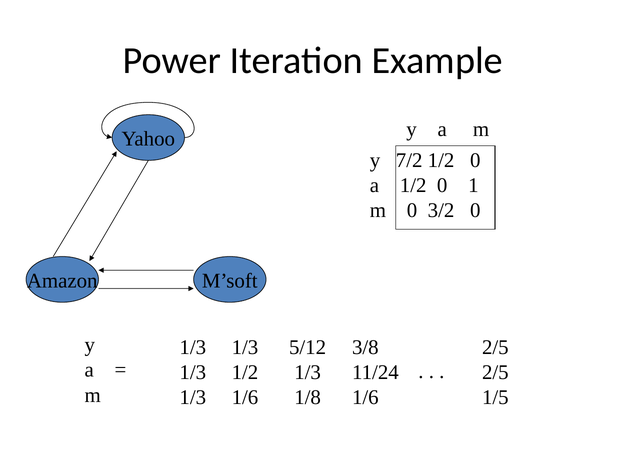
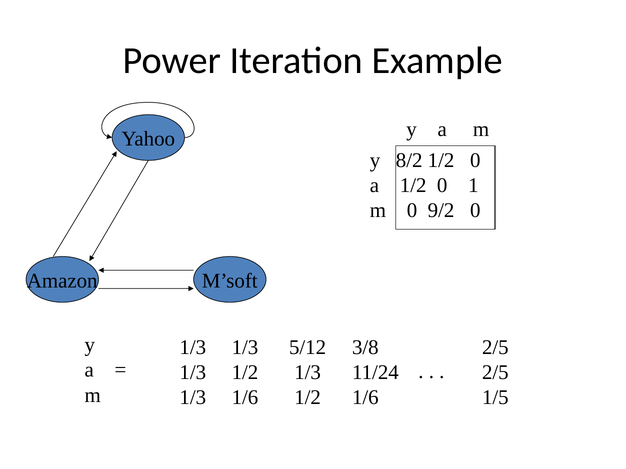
7/2: 7/2 -> 8/2 (409, 161)
3/2: 3/2 -> 9/2 (441, 211)
1/8: 1/8 -> 1/2 (308, 398)
